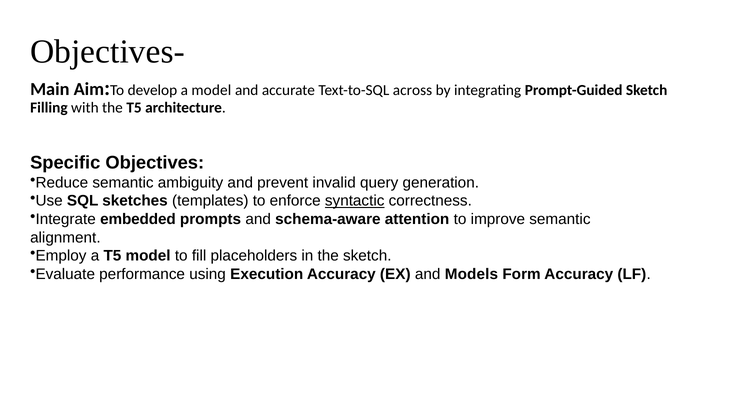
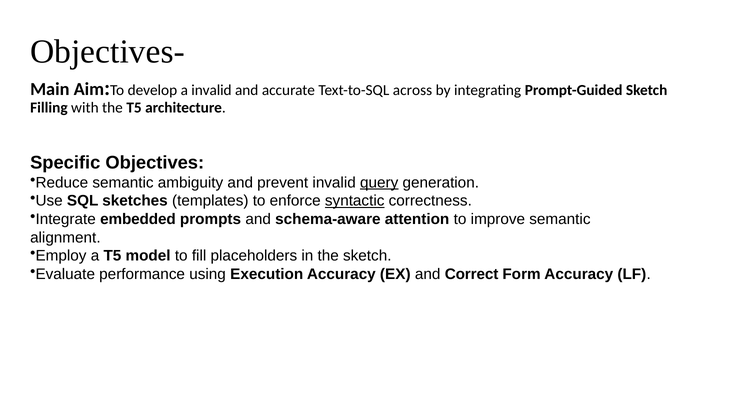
a model: model -> invalid (211, 90)
query underline: none -> present (379, 183)
Models: Models -> Correct (472, 274)
